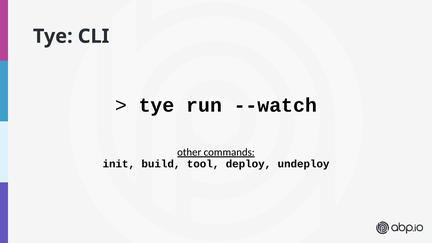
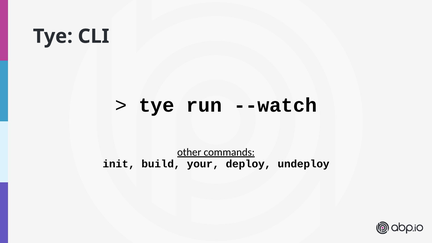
tool: tool -> your (203, 164)
